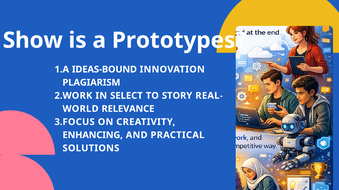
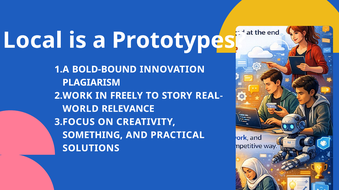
Show: Show -> Local (33, 40)
IDEAS-BOUND: IDEAS-BOUND -> BOLD-BOUND (104, 70)
SELECT: SELECT -> FREELY (126, 96)
ENHANCING: ENHANCING -> SOMETHING (93, 136)
